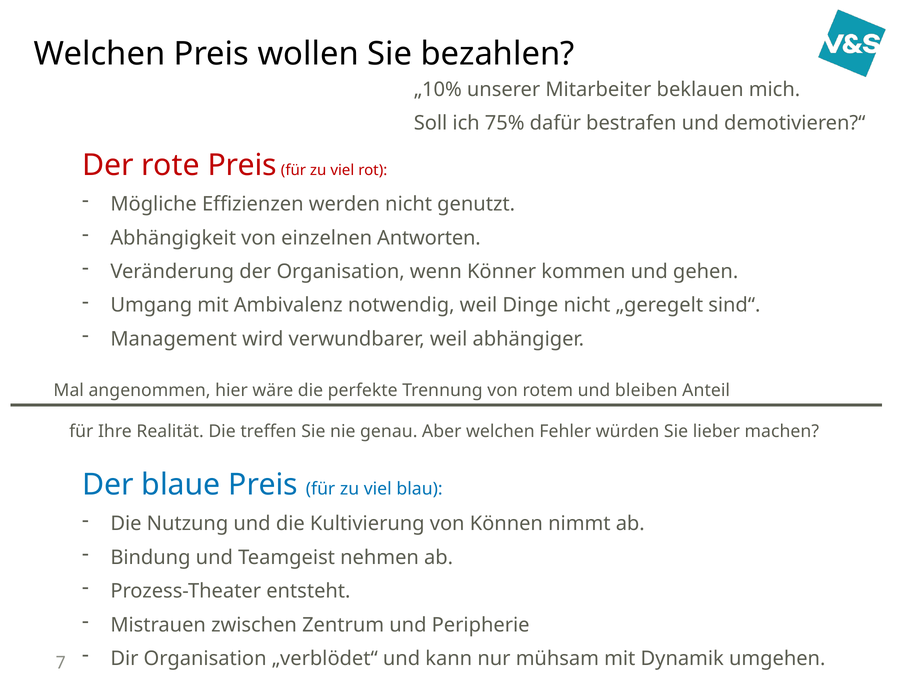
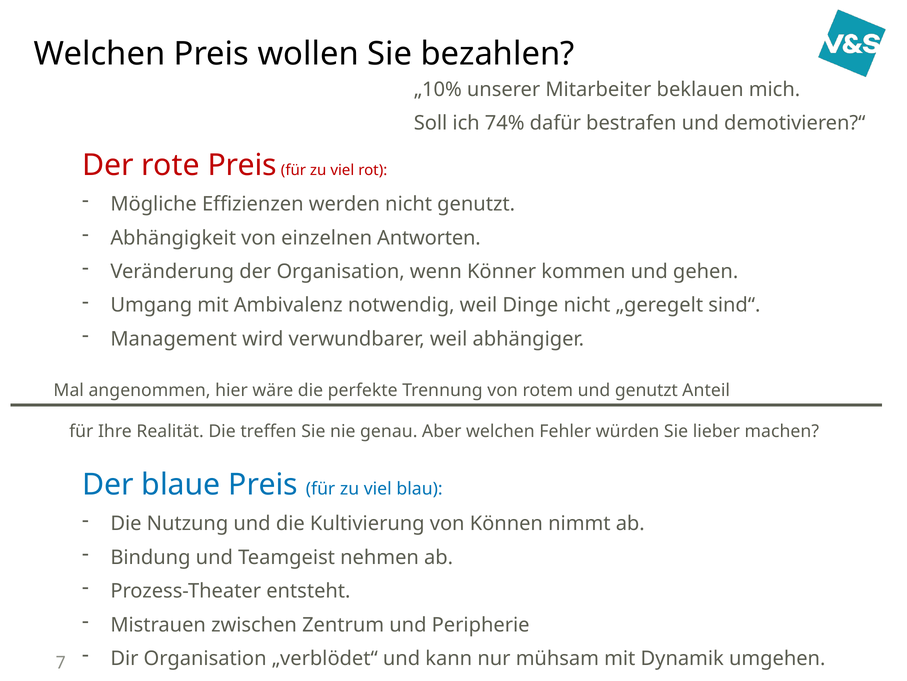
75%: 75% -> 74% (505, 123)
und bleiben: bleiben -> genutzt (646, 390)
